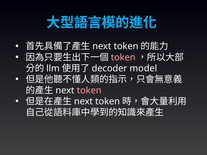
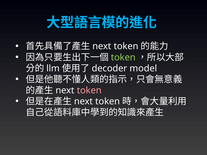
token colour: pink -> light green (123, 57)
